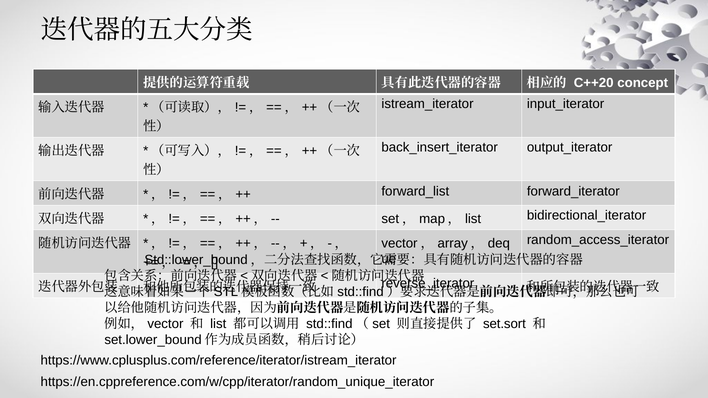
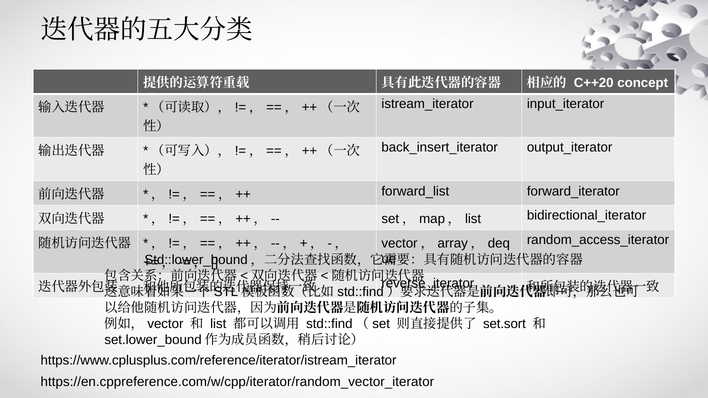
https://en.cppreference.com/w/cpp/iterator/random_unique_iterator: https://en.cppreference.com/w/cpp/iterator/random_unique_iterator -> https://en.cppreference.com/w/cpp/iterator/random_vector_iterator (237, 382)
